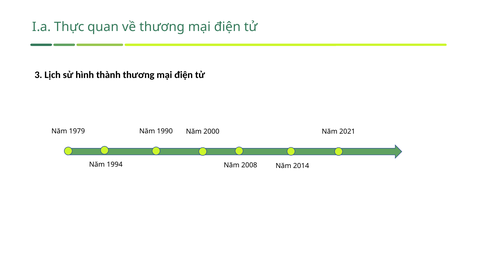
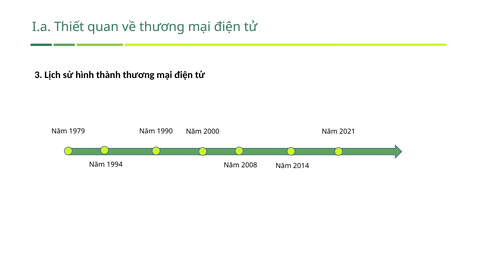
Thực: Thực -> Thiết (69, 27)
